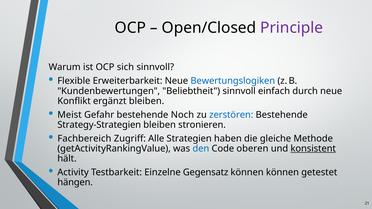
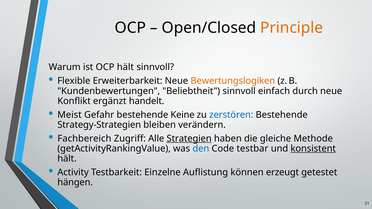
Principle colour: purple -> orange (292, 28)
OCP sich: sich -> hält (125, 67)
Bewertungslogiken colour: blue -> orange (233, 81)
ergänzt bleiben: bleiben -> handelt (147, 101)
Noch: Noch -> Keine (183, 115)
stronieren: stronieren -> verändern (202, 125)
Strategien underline: none -> present (189, 139)
oberen: oberen -> testbar (252, 149)
Gegensatz: Gegensatz -> Auflistung (206, 173)
können können: können -> erzeugt (282, 173)
